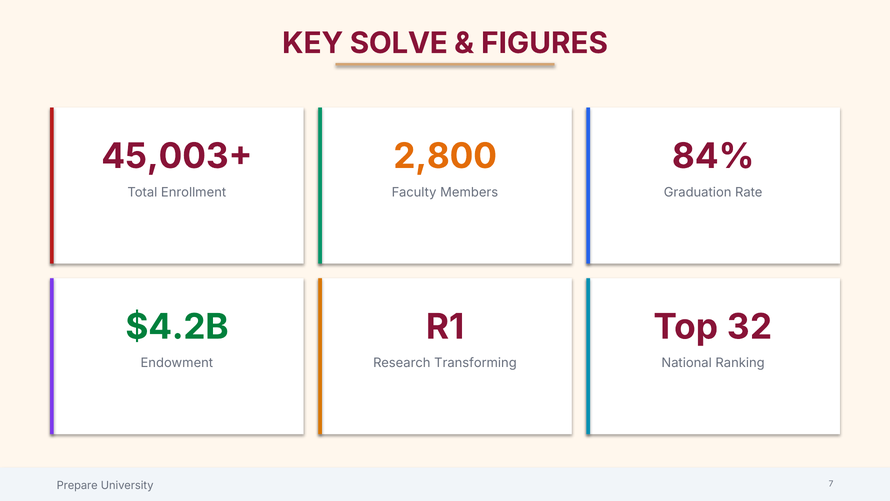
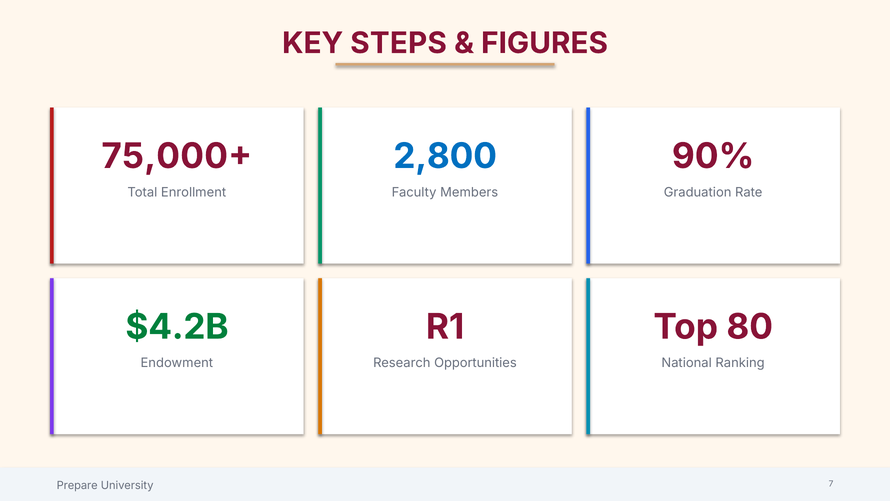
SOLVE: SOLVE -> STEPS (399, 43)
45,003+: 45,003+ -> 75,000+ (177, 156)
2,800 colour: orange -> blue (445, 156)
84%: 84% -> 90% (713, 156)
32: 32 -> 80 (750, 327)
Transforming: Transforming -> Opportunities (475, 363)
